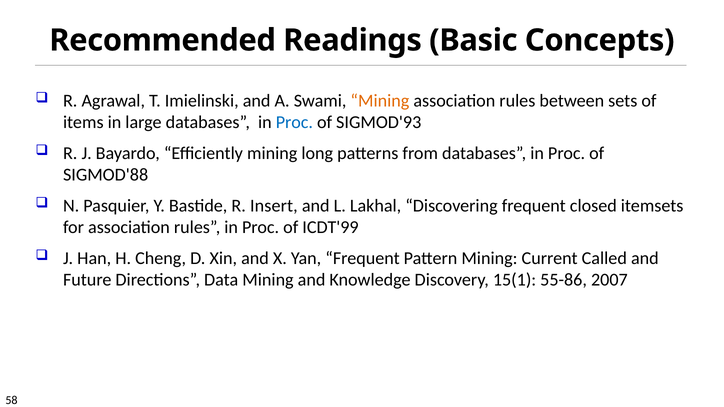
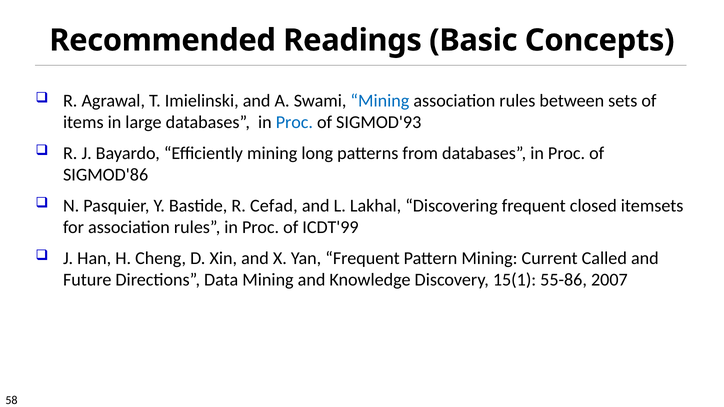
Mining colour: orange -> blue (380, 101)
SIGMOD'88: SIGMOD'88 -> SIGMOD'86 (106, 175)
Insert: Insert -> Cefad (274, 206)
